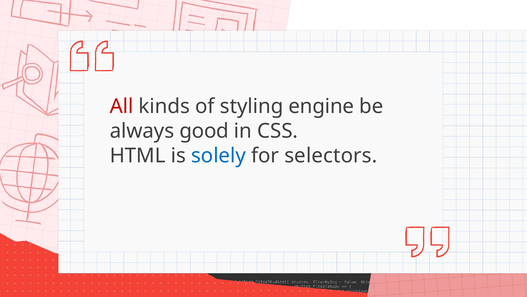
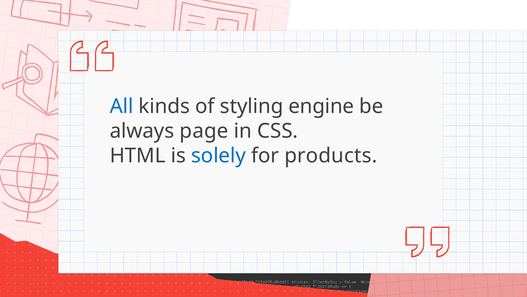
All colour: red -> blue (122, 106)
good: good -> page (204, 131)
selectors: selectors -> products (331, 156)
